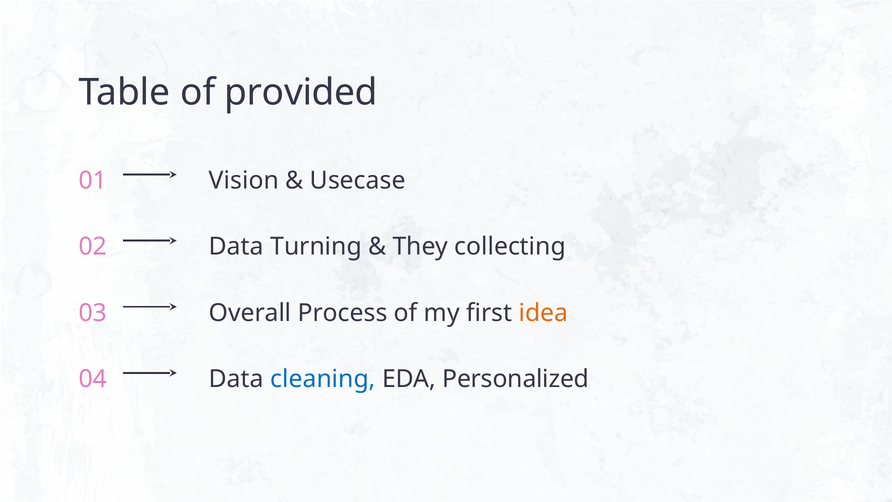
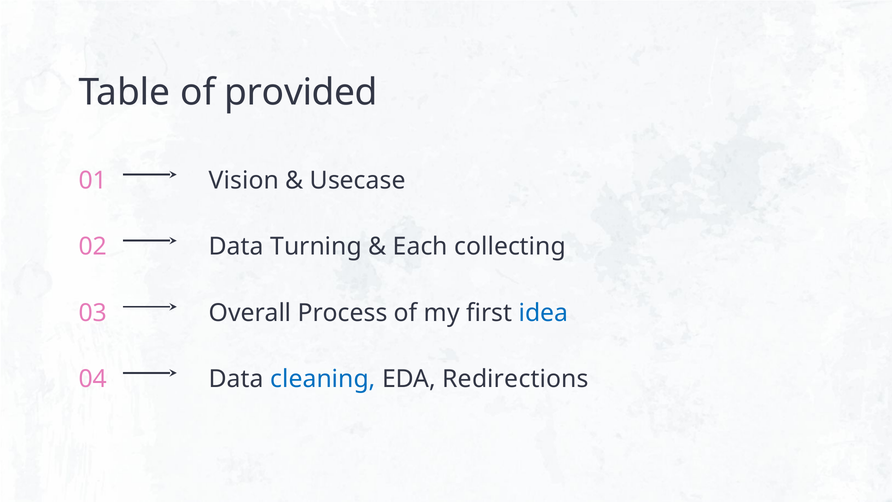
They: They -> Each (420, 247)
idea colour: orange -> blue (543, 313)
Personalized: Personalized -> Redirections (516, 379)
